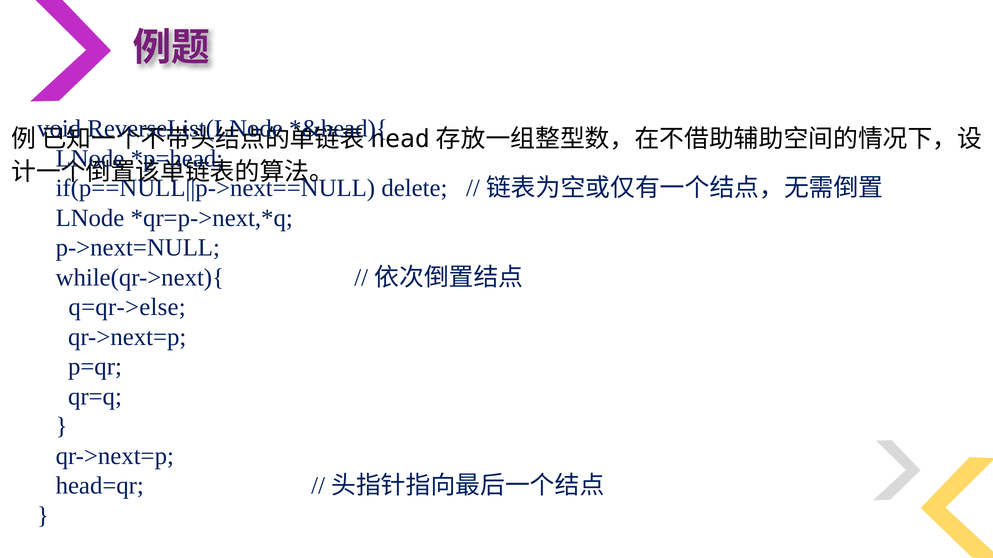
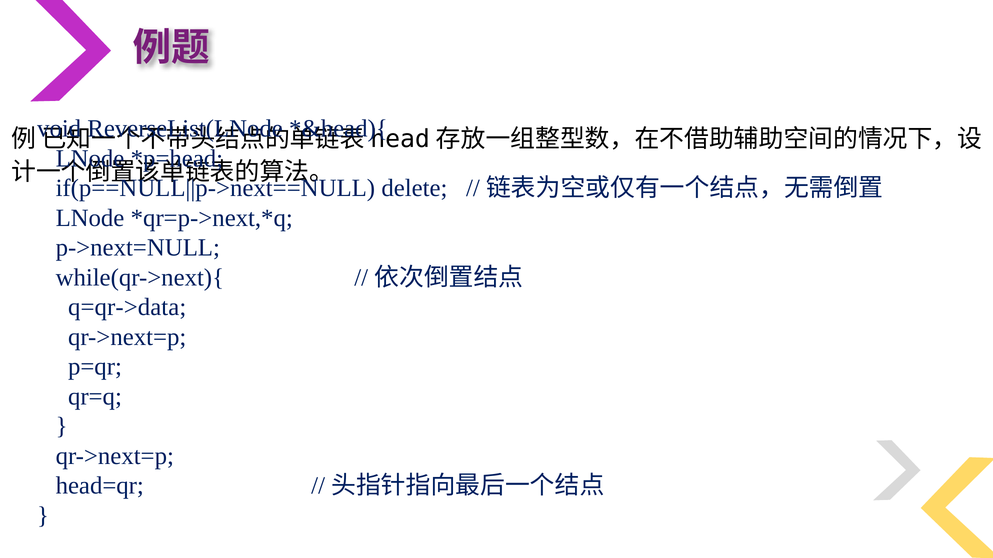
q=qr->else: q=qr->else -> q=qr->data (127, 307)
